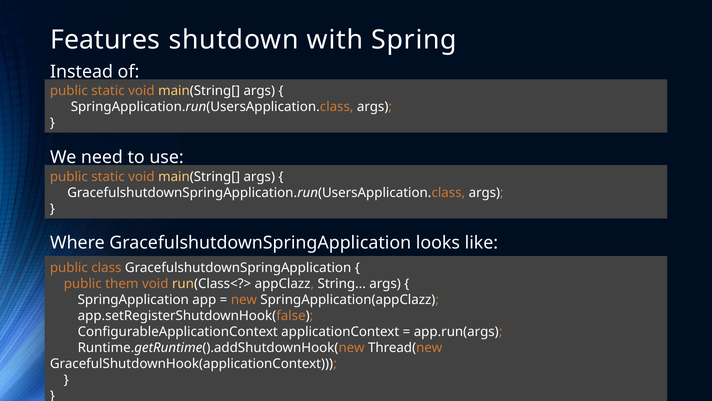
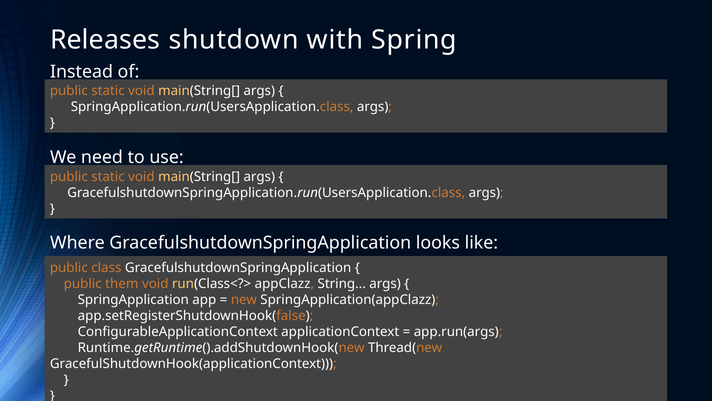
Features: Features -> Releases (105, 40)
